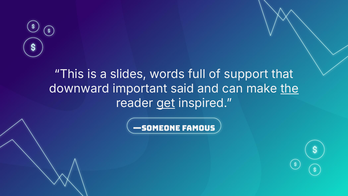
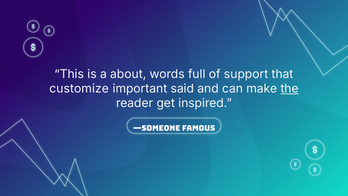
slides: slides -> about (128, 74)
downward: downward -> customize (79, 89)
get underline: present -> none (166, 103)
